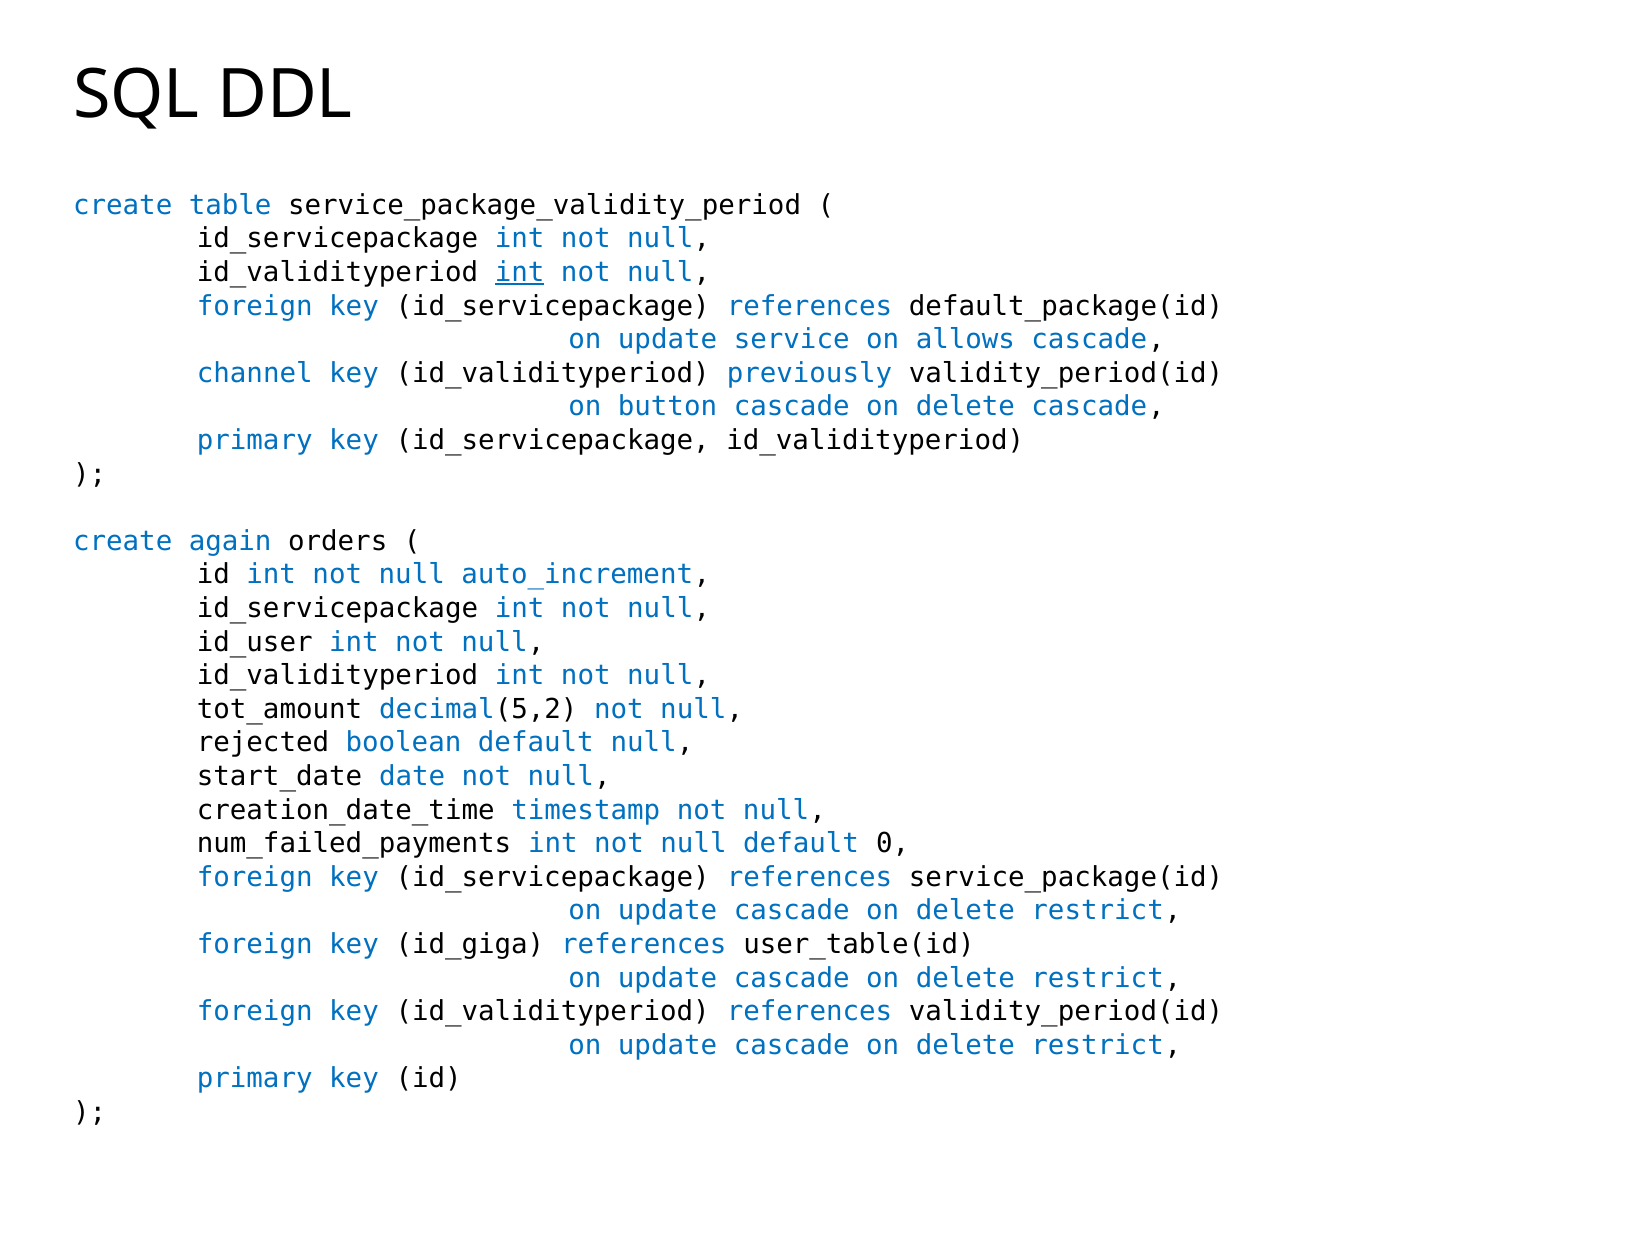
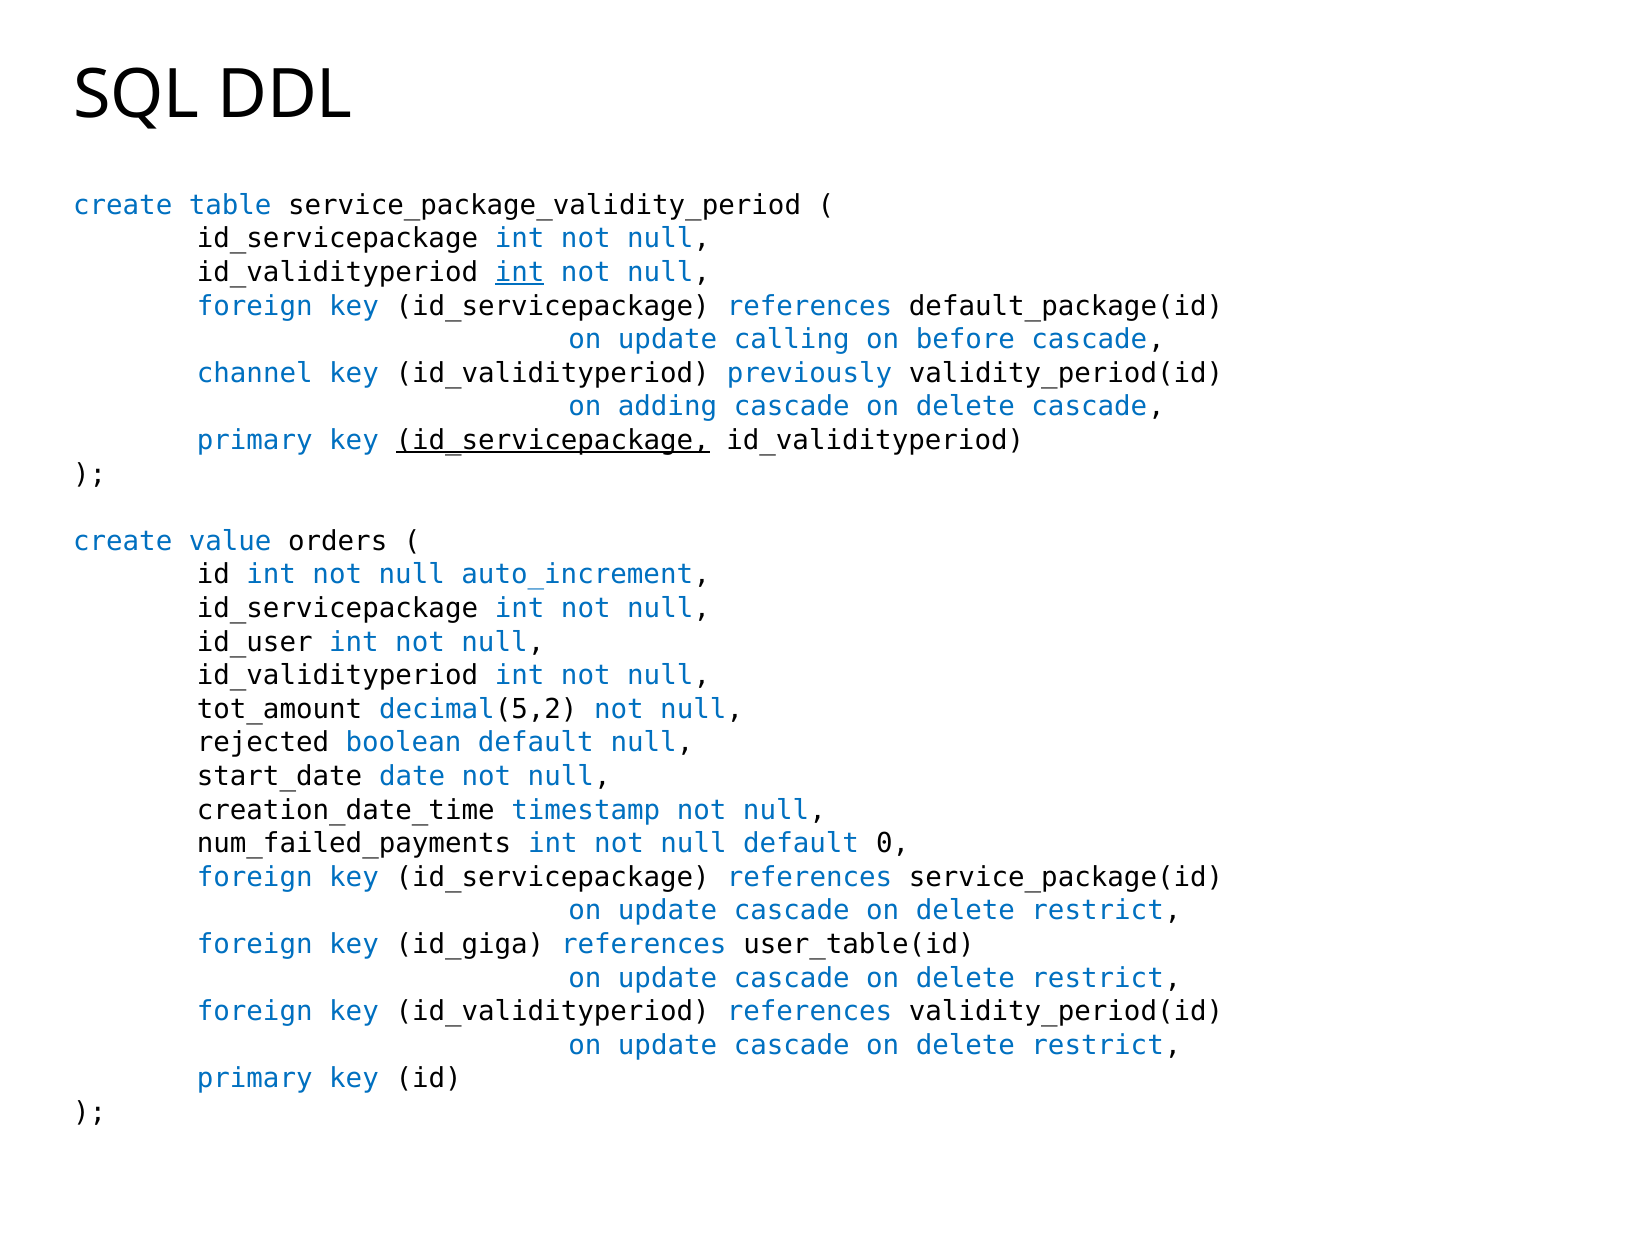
service: service -> calling (792, 340)
allows: allows -> before (965, 340)
button: button -> adding (667, 407)
id_servicepackage underline: none -> present (553, 441)
again: again -> value (230, 541)
